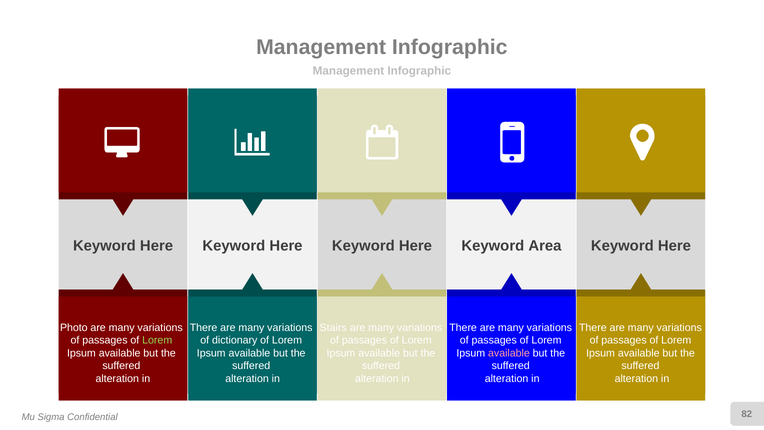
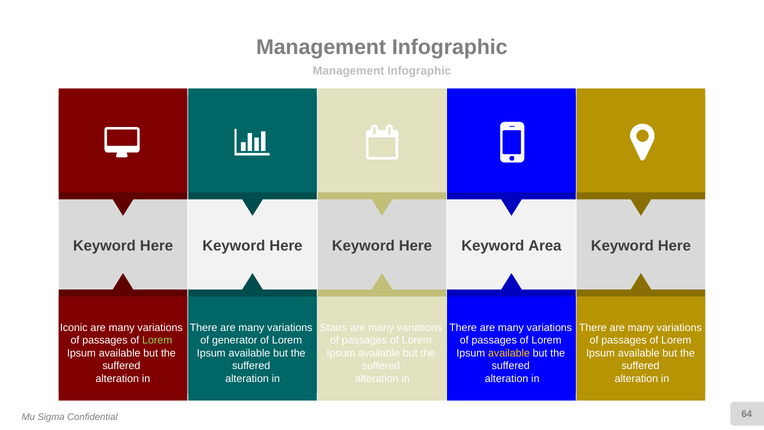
Photo: Photo -> Iconic (74, 327)
dictionary: dictionary -> generator (235, 340)
available colour: pink -> yellow (509, 353)
82: 82 -> 64 (747, 414)
